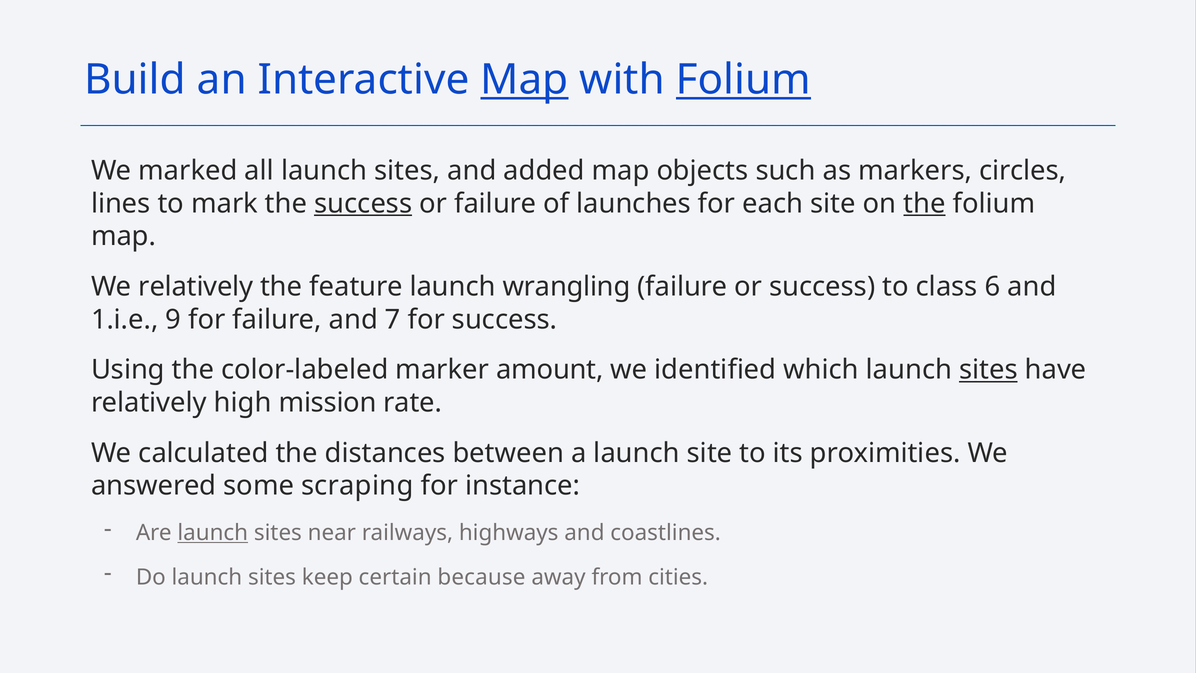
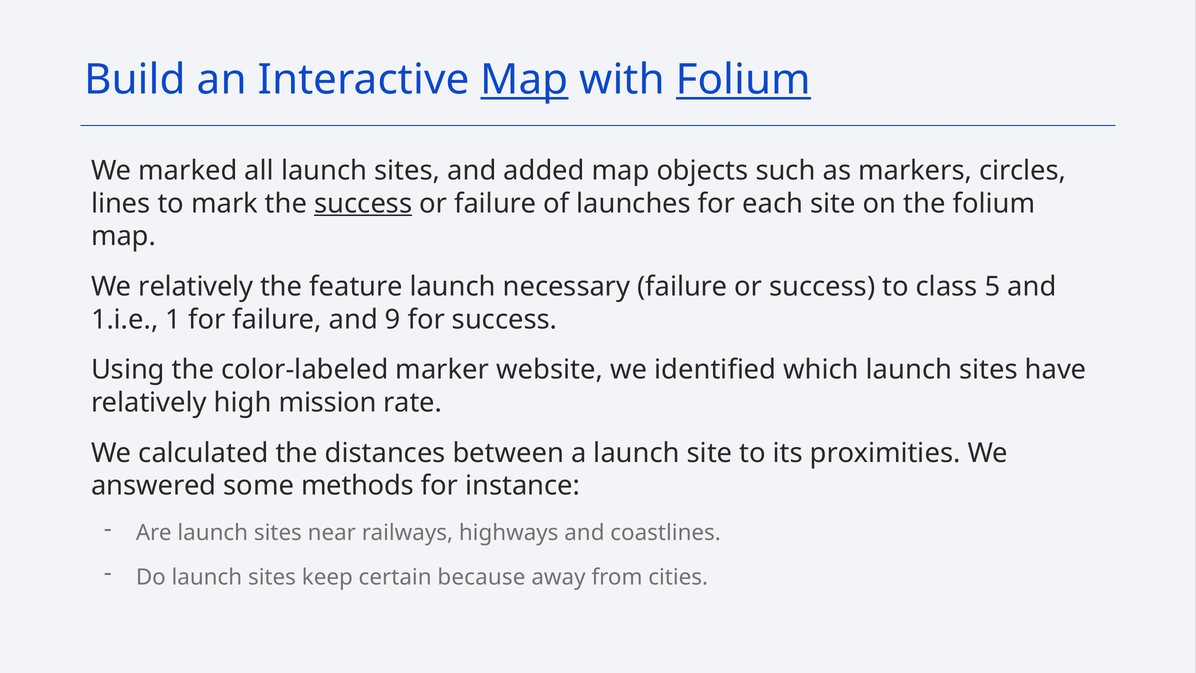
the underline: present -> none (924, 203)
wrangling: wrangling -> necessary (566, 287)
6: 6 -> 5 (992, 287)
9: 9 -> 1 (173, 319)
7: 7 -> 9 (393, 319)
amount: amount -> website (550, 370)
sites underline: present -> none (988, 370)
scraping: scraping -> methods (357, 486)
launch underline: present -> none (213, 533)
